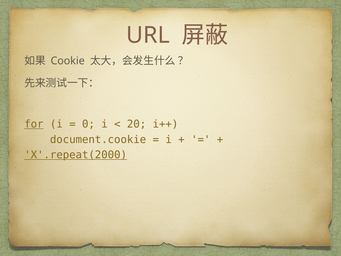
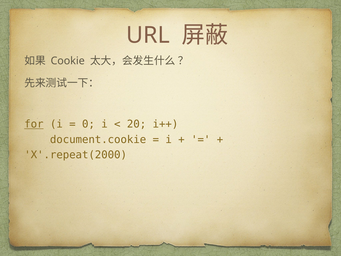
X'.repeat(2000 underline: present -> none (76, 155)
